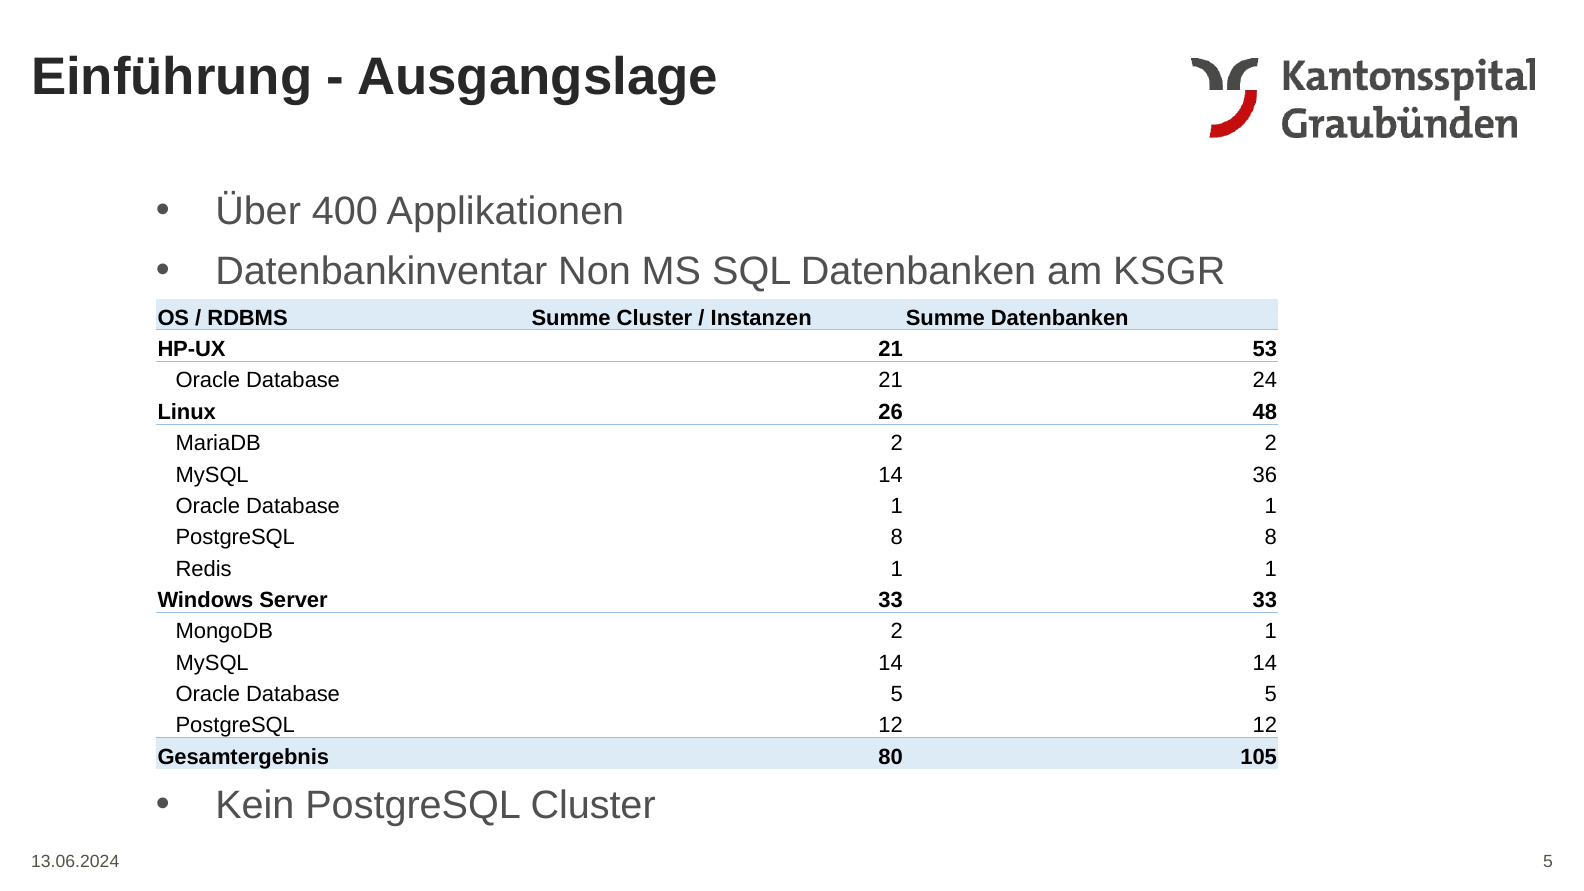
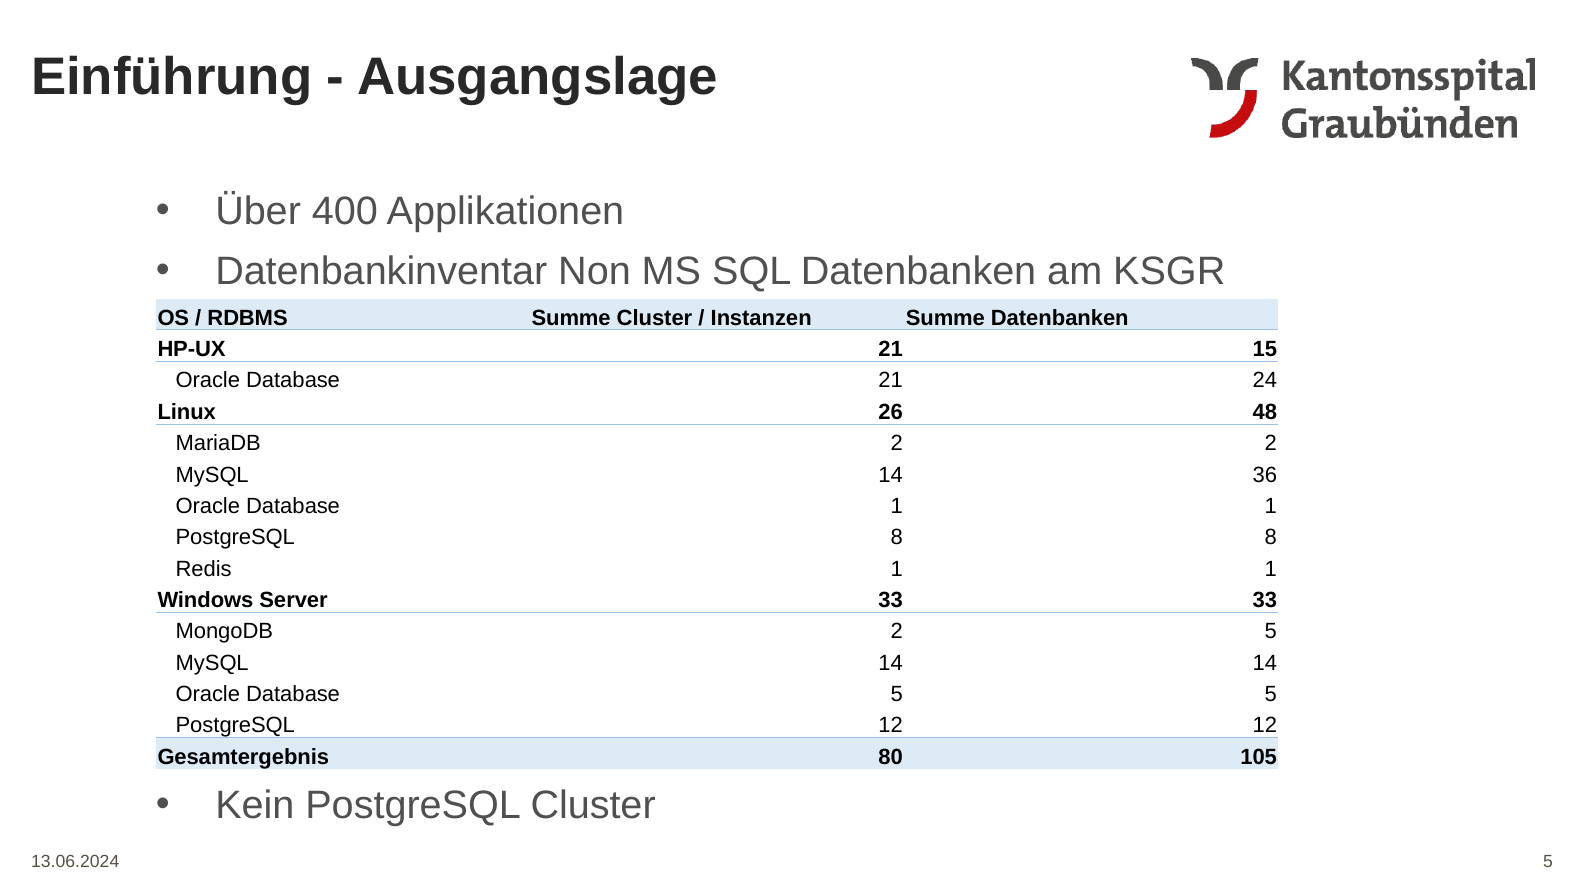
53: 53 -> 15 (1265, 349)
2 1: 1 -> 5 (1271, 632)
